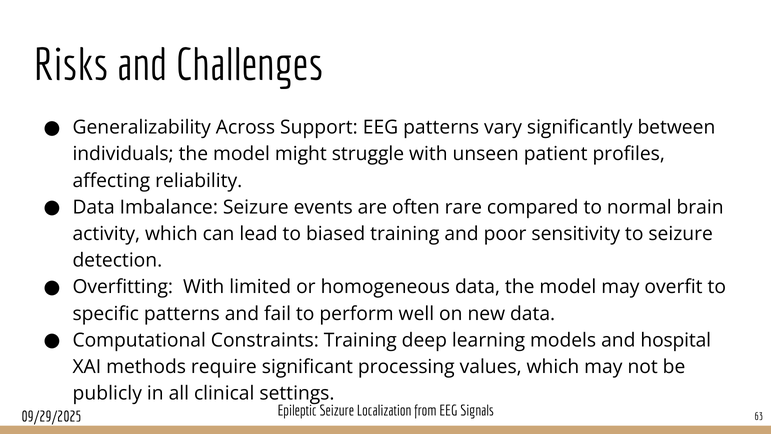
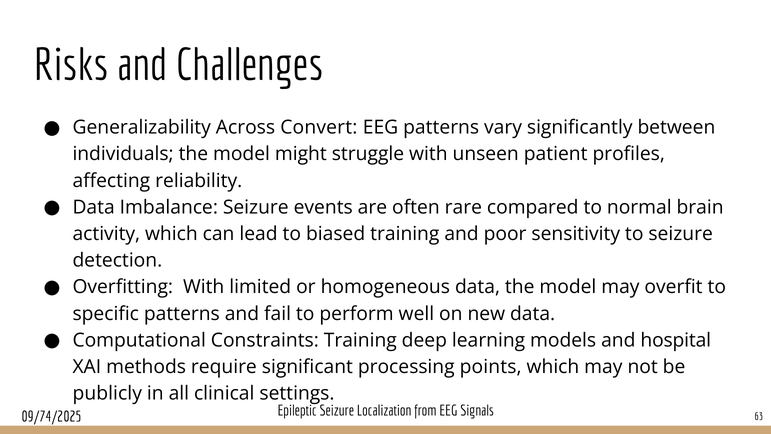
Support: Support -> Convert (319, 127)
values: values -> points (491, 367)
09/29/2025: 09/29/2025 -> 09/74/2025 (52, 417)
